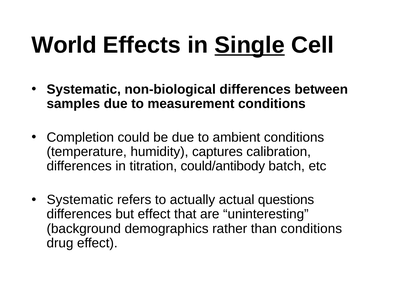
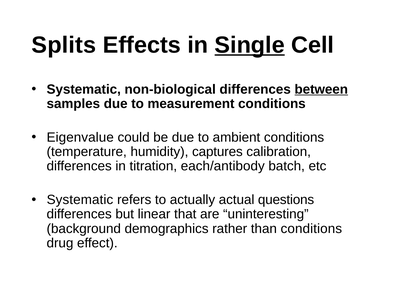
World: World -> Splits (64, 45)
between underline: none -> present (321, 89)
Completion: Completion -> Eigenvalue (80, 137)
could/antibody: could/antibody -> each/antibody (223, 166)
but effect: effect -> linear (154, 214)
